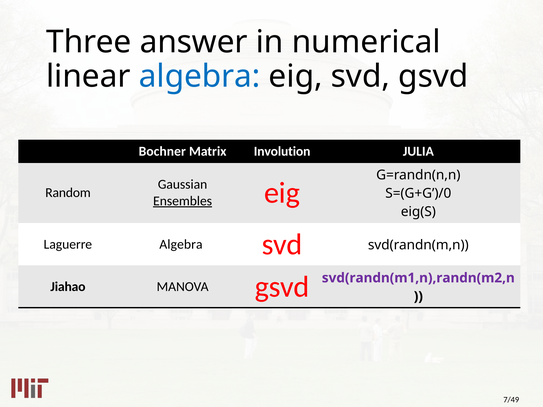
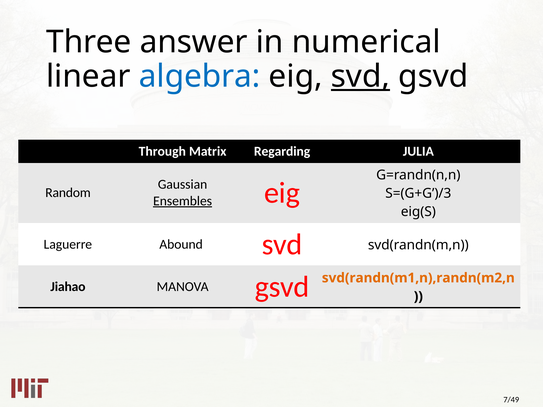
svd underline: none -> present (360, 76)
Bochner: Bochner -> Through (162, 151)
Involution: Involution -> Regarding (282, 151)
S=(G+G’)/0: S=(G+G’)/0 -> S=(G+G’)/3 (418, 193)
Laguerre Algebra: Algebra -> Abound (181, 244)
svd(randn(m1,n),randn(m2,n colour: purple -> orange (418, 278)
